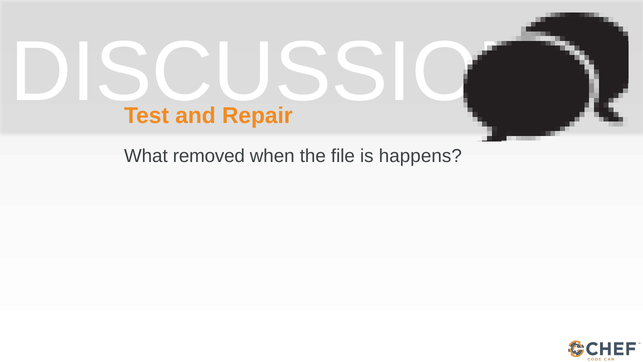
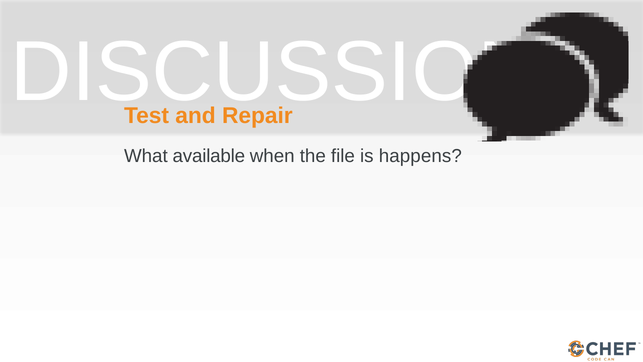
removed: removed -> available (209, 156)
